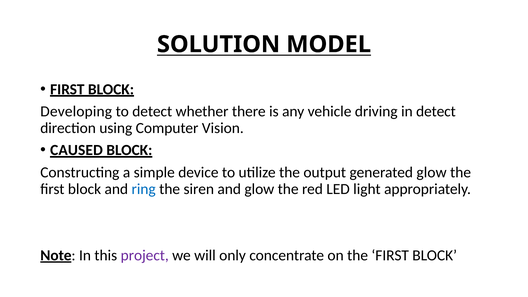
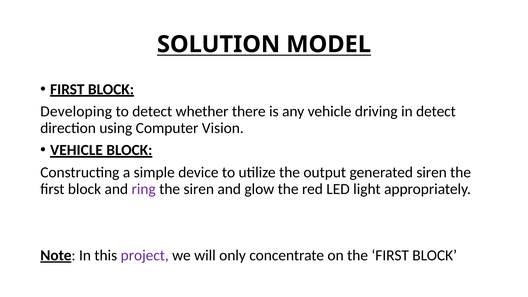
CAUSED: CAUSED -> VEHICLE (77, 150)
generated glow: glow -> siren (432, 172)
ring colour: blue -> purple (144, 189)
